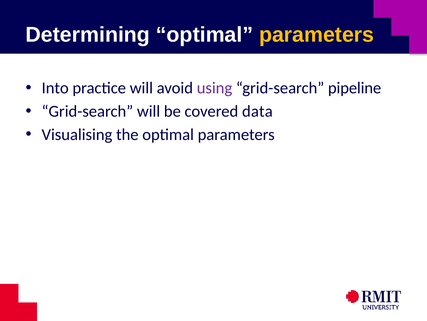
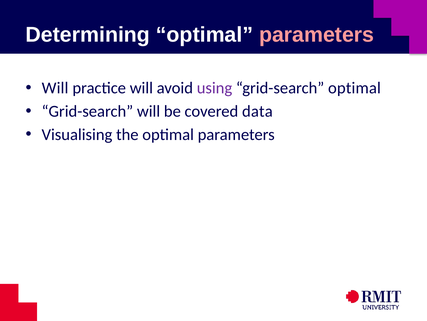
parameters colour: yellow -> pink (317, 35)
Into: Into -> Will (55, 88)
grid-search pipeline: pipeline -> optimal (354, 88)
